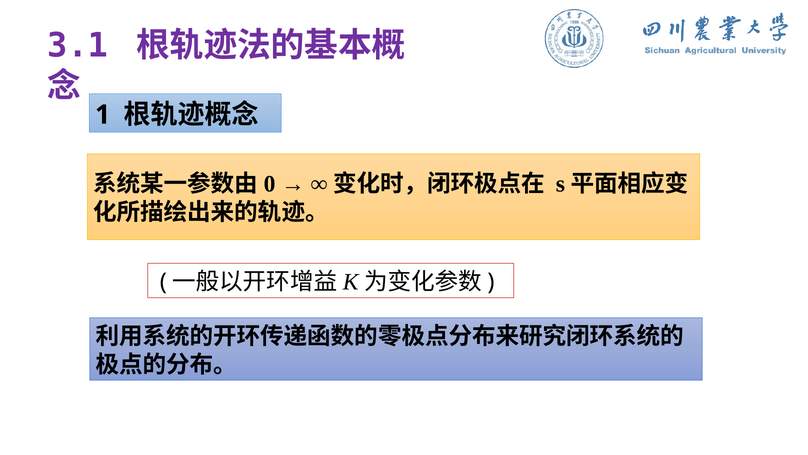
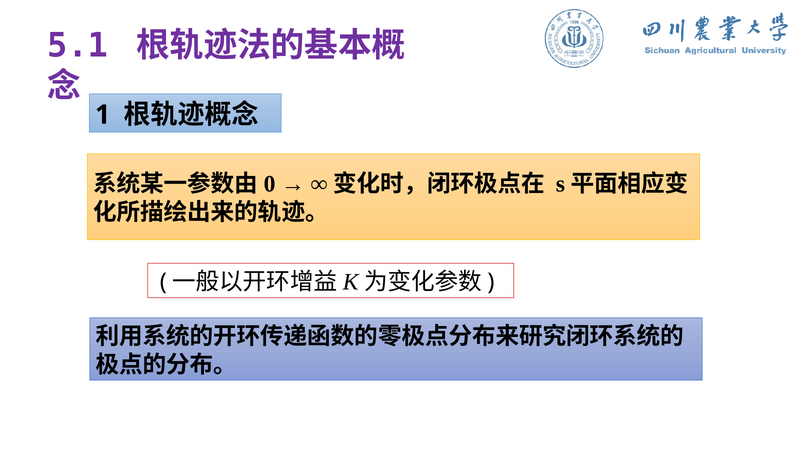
3.1: 3.1 -> 5.1 (78, 46)
